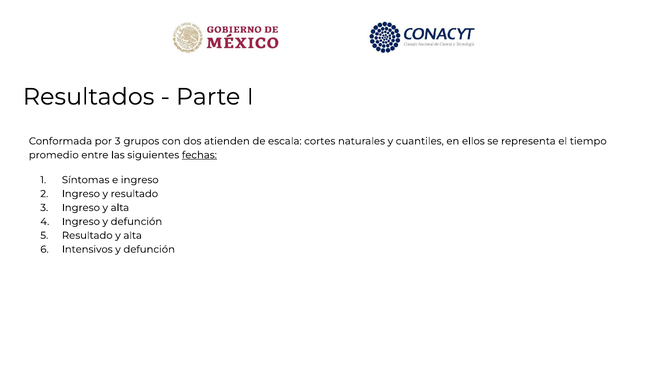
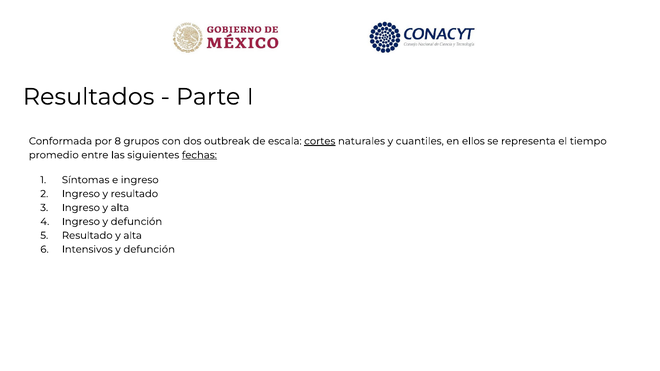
por 3: 3 -> 8 (118, 141)
atienden: atienden -> outbreak (227, 141)
cortes underline: none -> present (320, 141)
